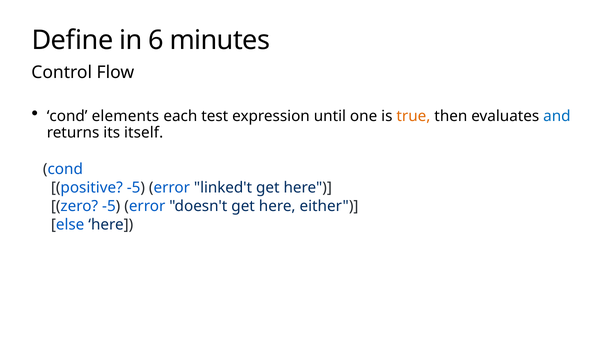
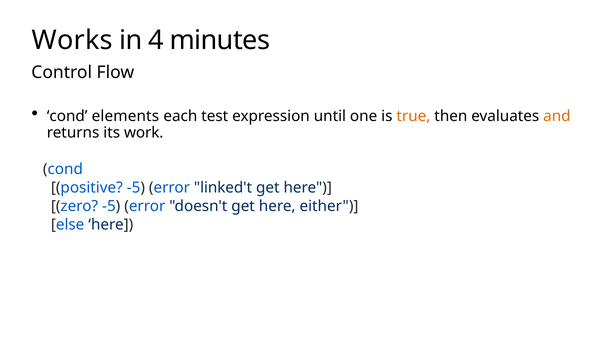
Define: Define -> Works (72, 40)
6: 6 -> 4 (156, 40)
and colour: blue -> orange (557, 116)
itself: itself -> work (144, 132)
